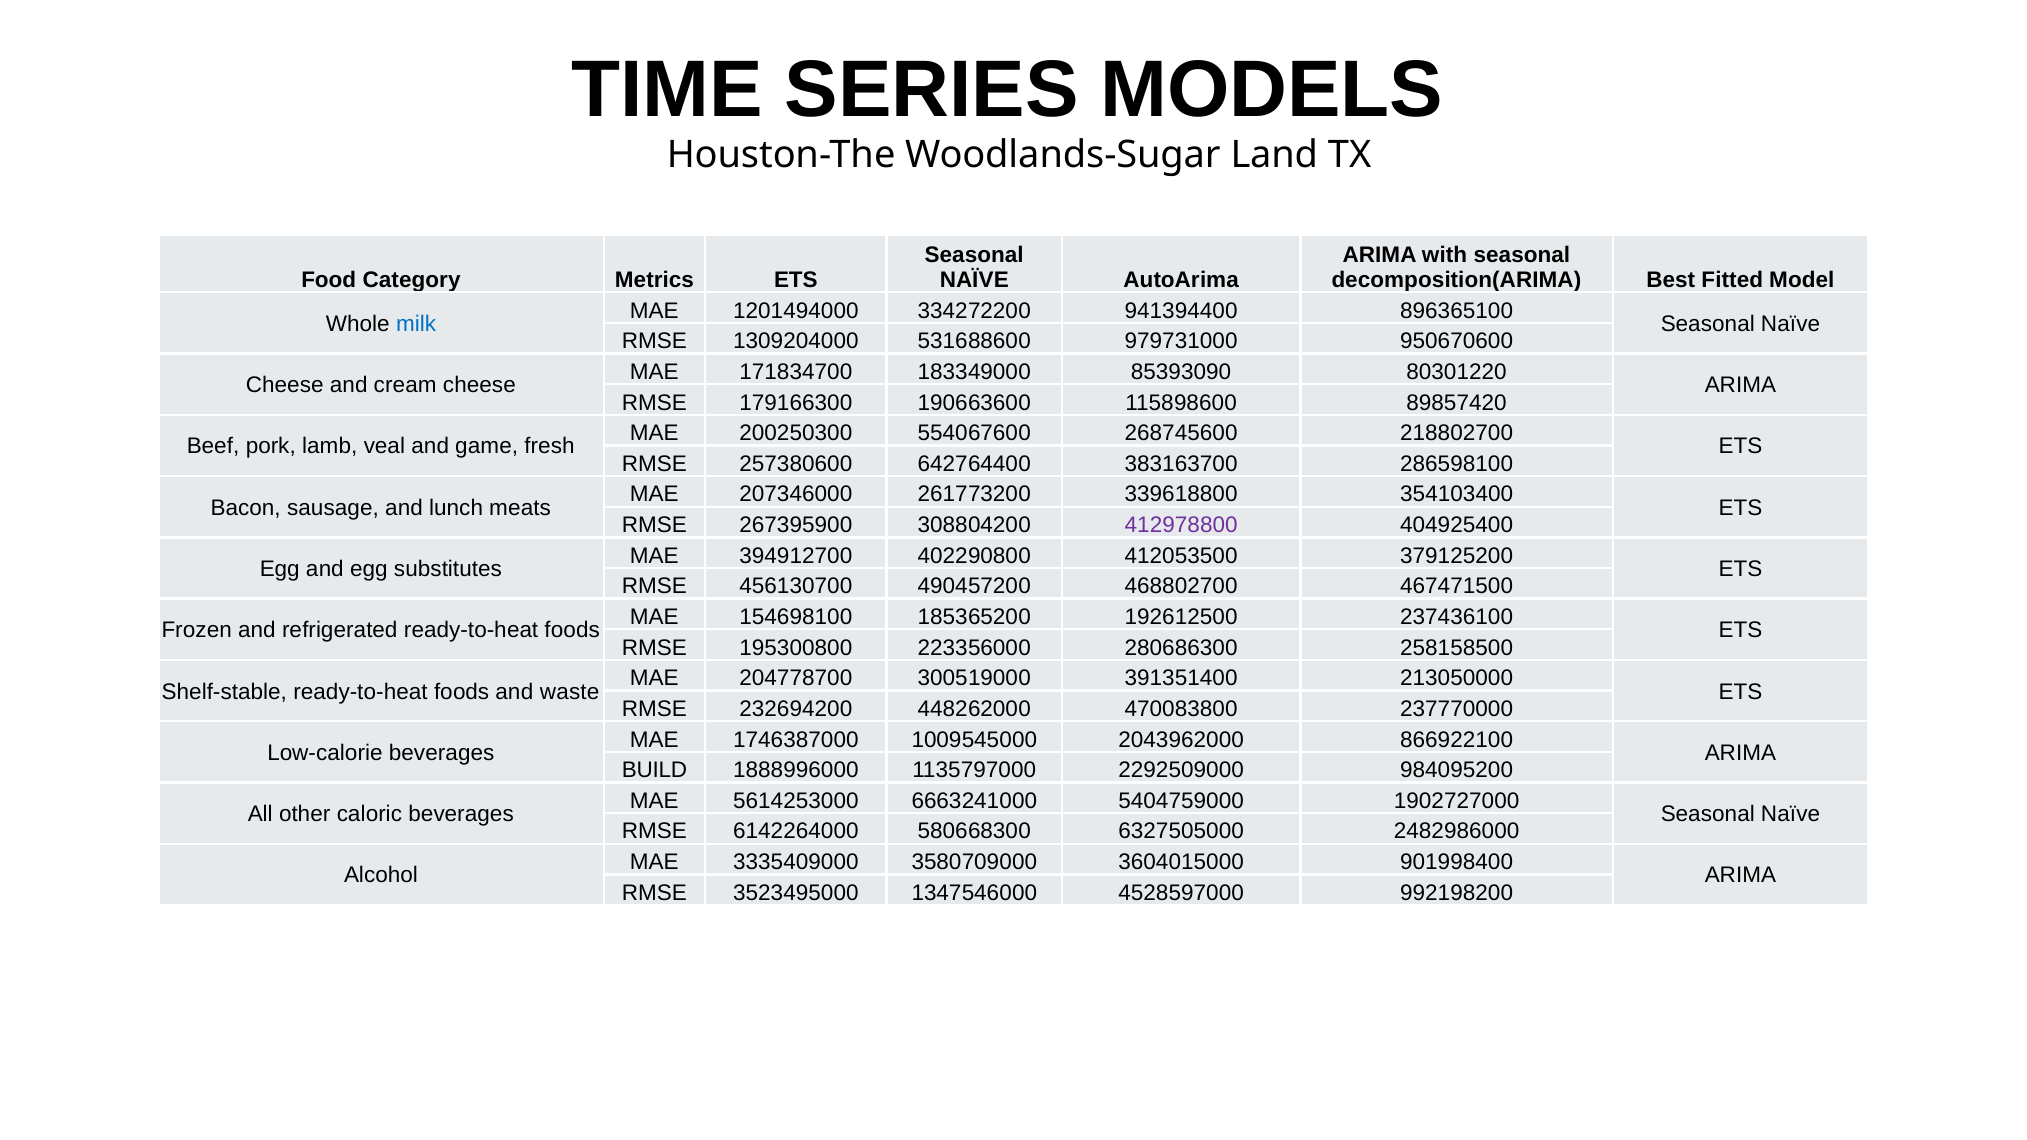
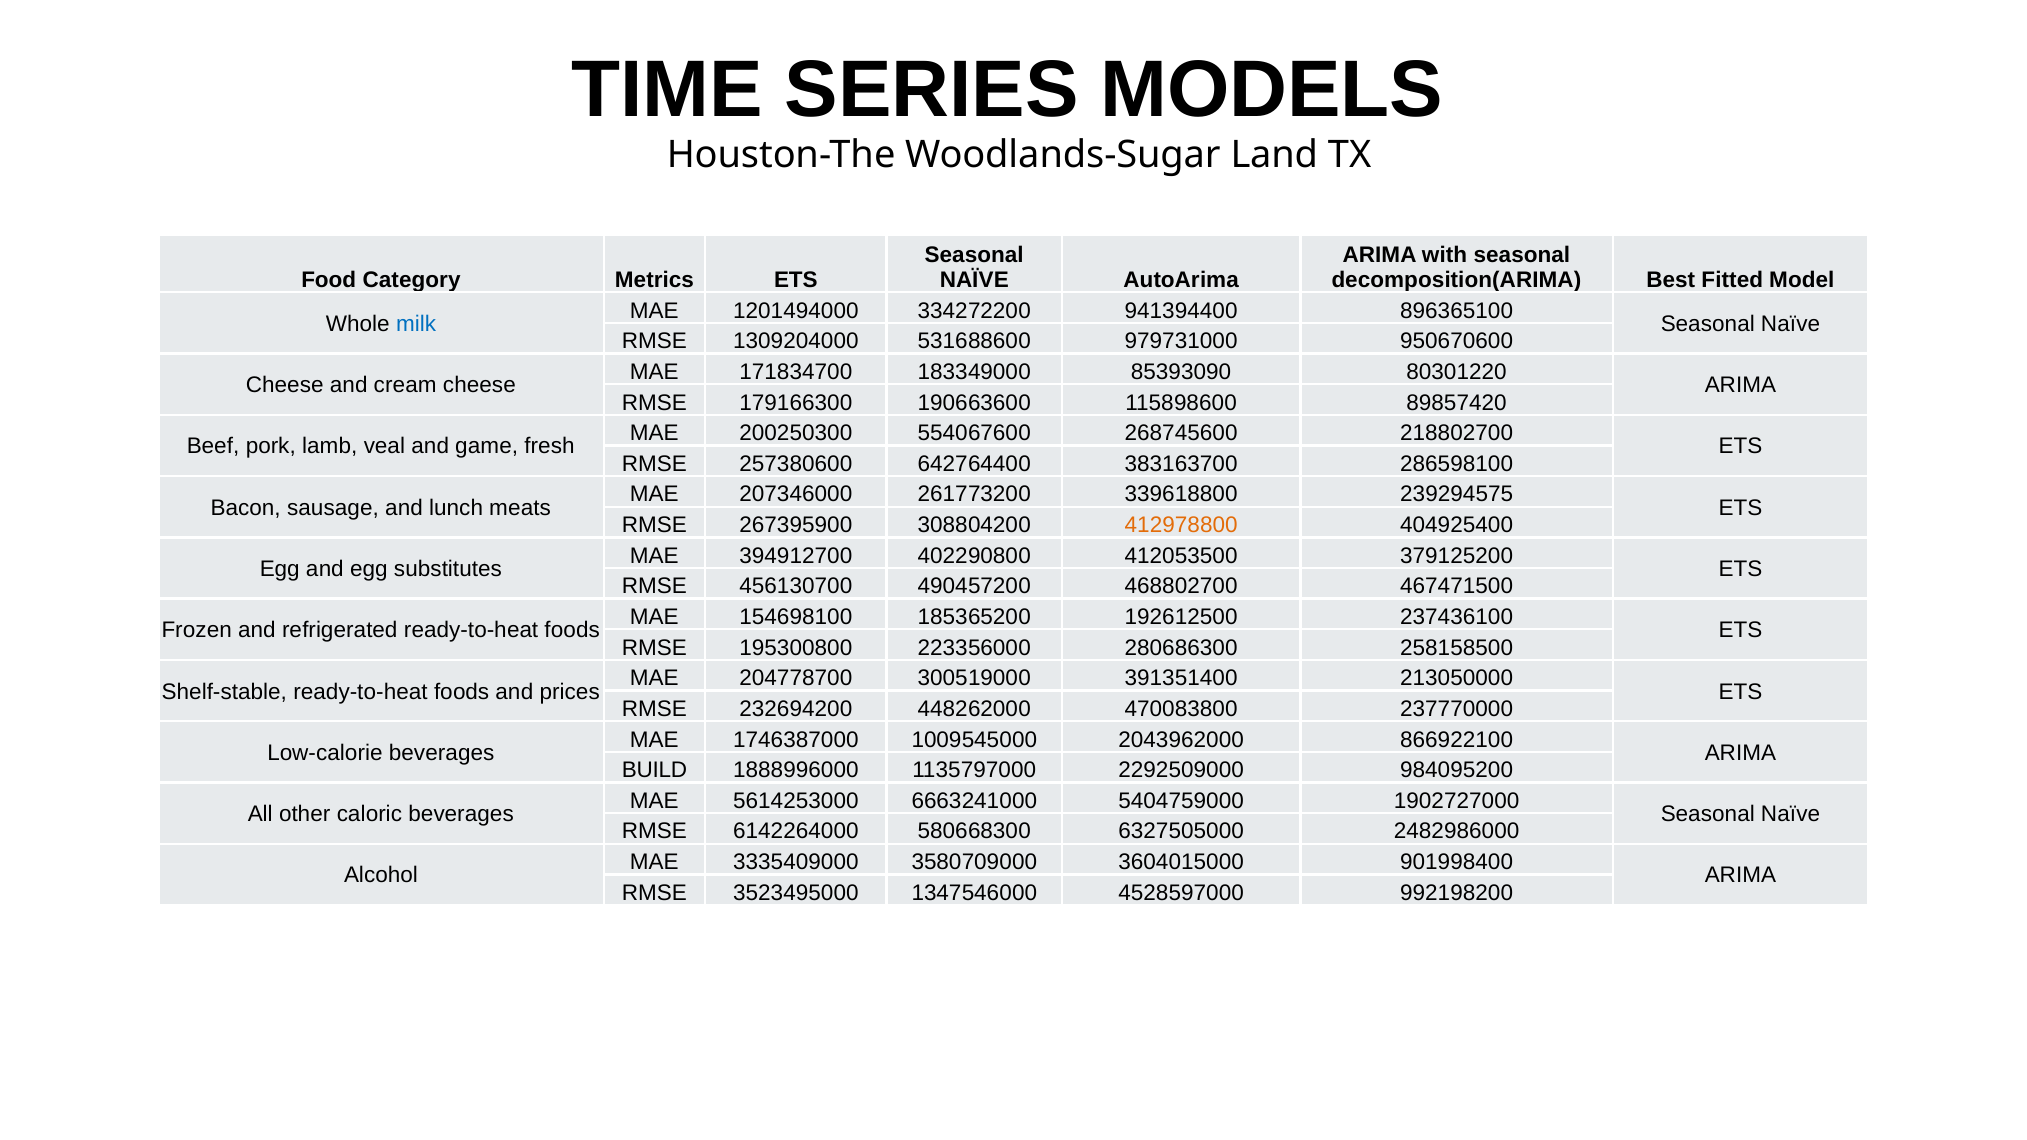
354103400: 354103400 -> 239294575 (1457, 495)
412978800 colour: purple -> orange (1181, 525)
waste: waste -> prices (570, 692)
